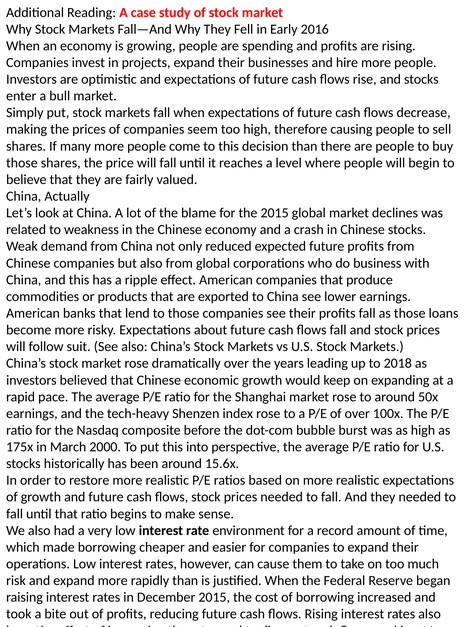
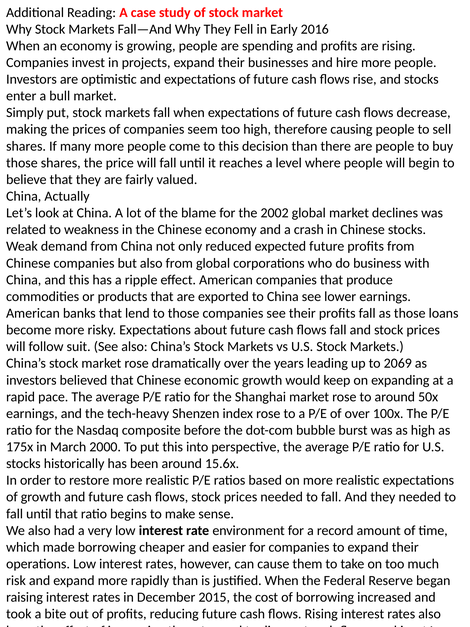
the 2015: 2015 -> 2002 (275, 213)
2018: 2018 -> 2069 (398, 363)
